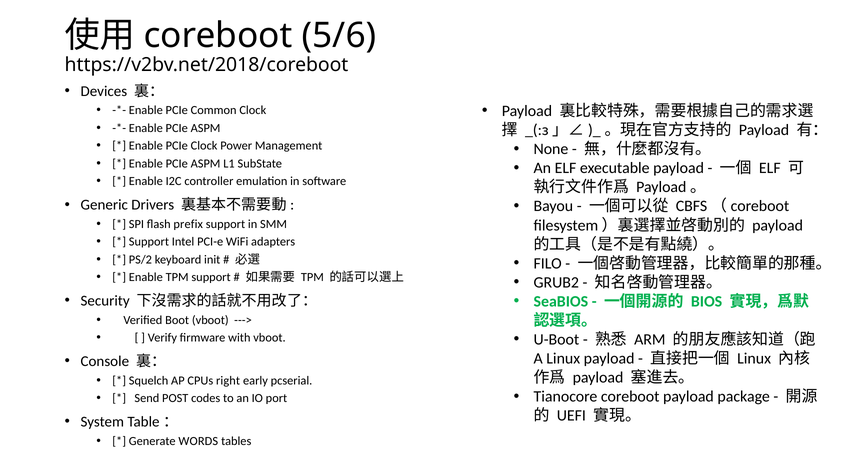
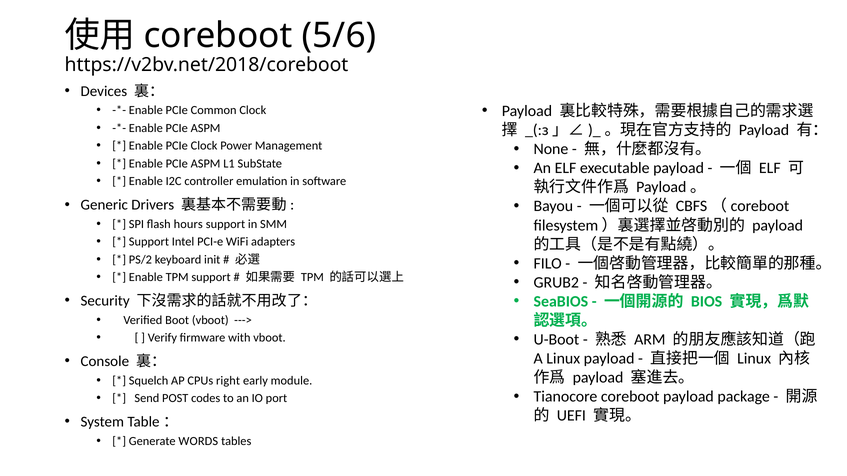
prefix: prefix -> hours (188, 224)
pcserial: pcserial -> module (291, 381)
